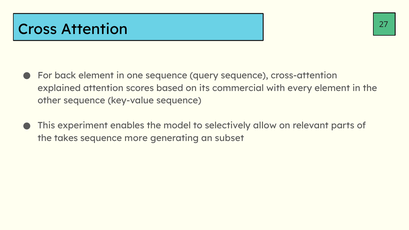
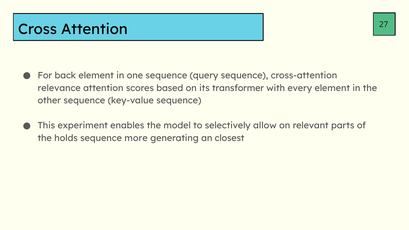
explained: explained -> relevance (59, 88)
commercial: commercial -> transformer (238, 88)
takes: takes -> holds (66, 138)
subset: subset -> closest (230, 138)
